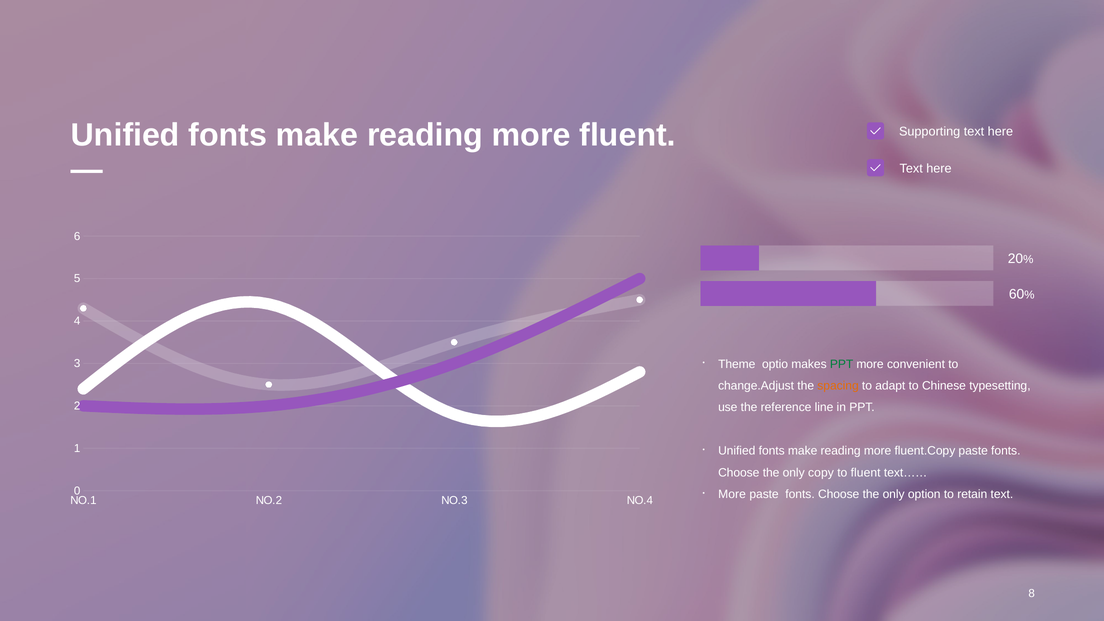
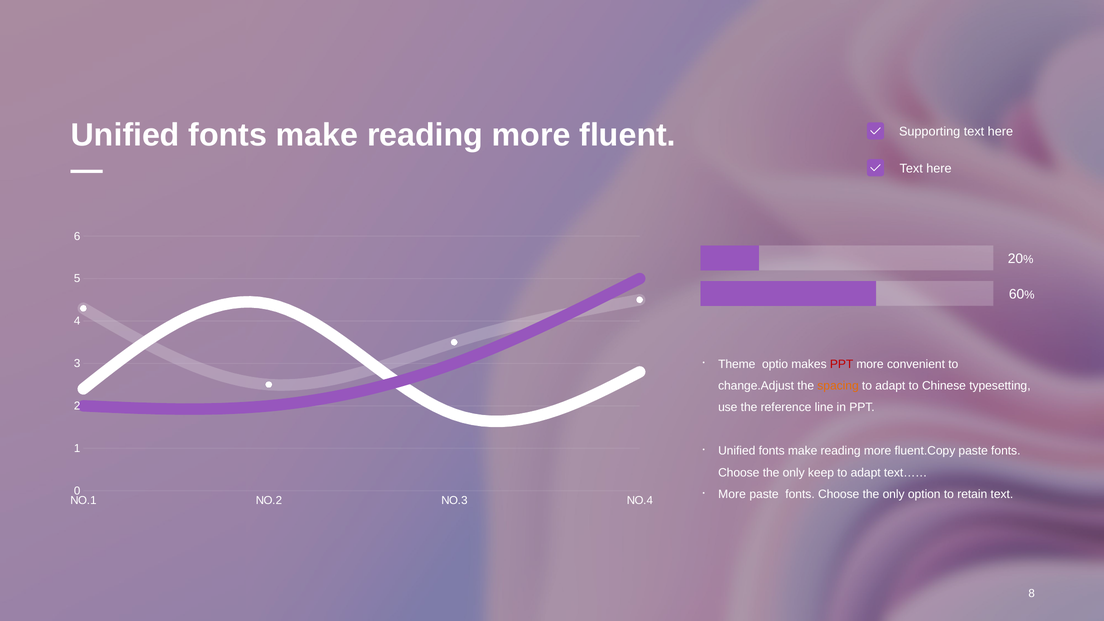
PPT colour: green -> red (842, 364)
copy: copy -> keep (821, 473)
fluent: fluent -> adapt (866, 473)
